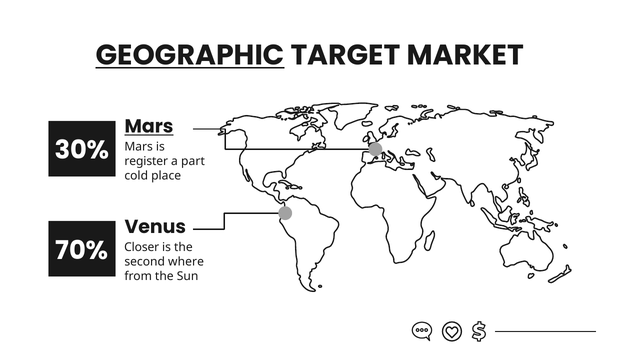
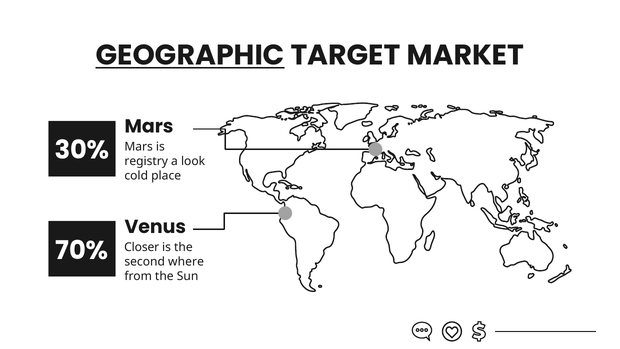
Mars underline: present -> none (149, 127)
register: register -> registry (146, 161)
part: part -> look (193, 161)
